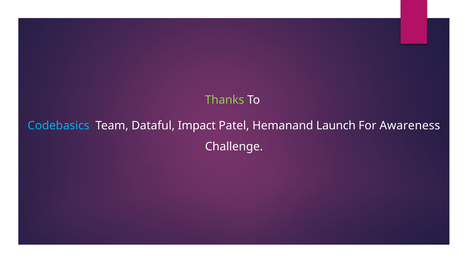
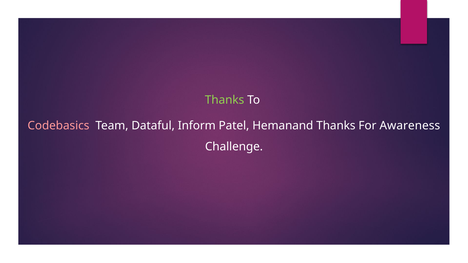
Codebasics colour: light blue -> pink (58, 126)
Impact: Impact -> Inform (197, 126)
Hemanand Launch: Launch -> Thanks (336, 126)
